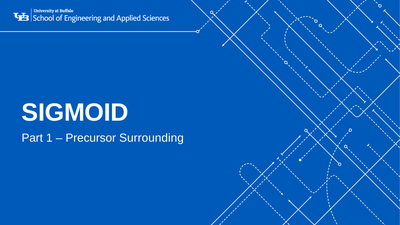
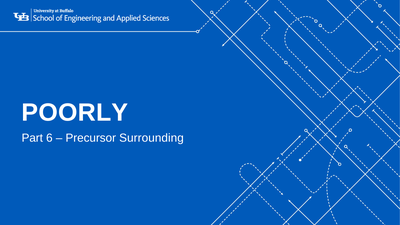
SIGMOID: SIGMOID -> POORLY (75, 112)
1: 1 -> 6 (49, 138)
